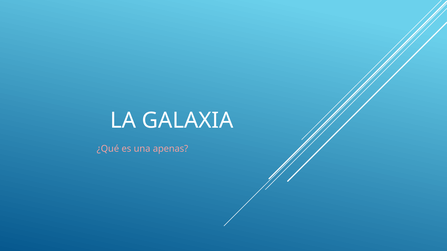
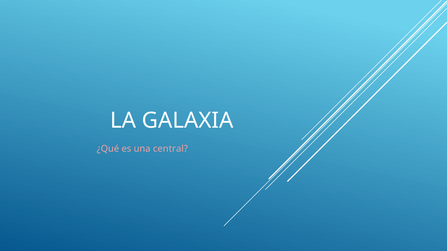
apenas: apenas -> central (170, 149)
